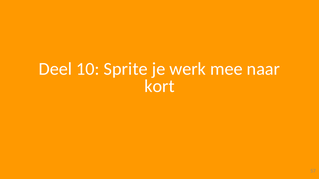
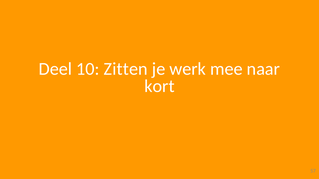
Sprite: Sprite -> Zitten (126, 69)
